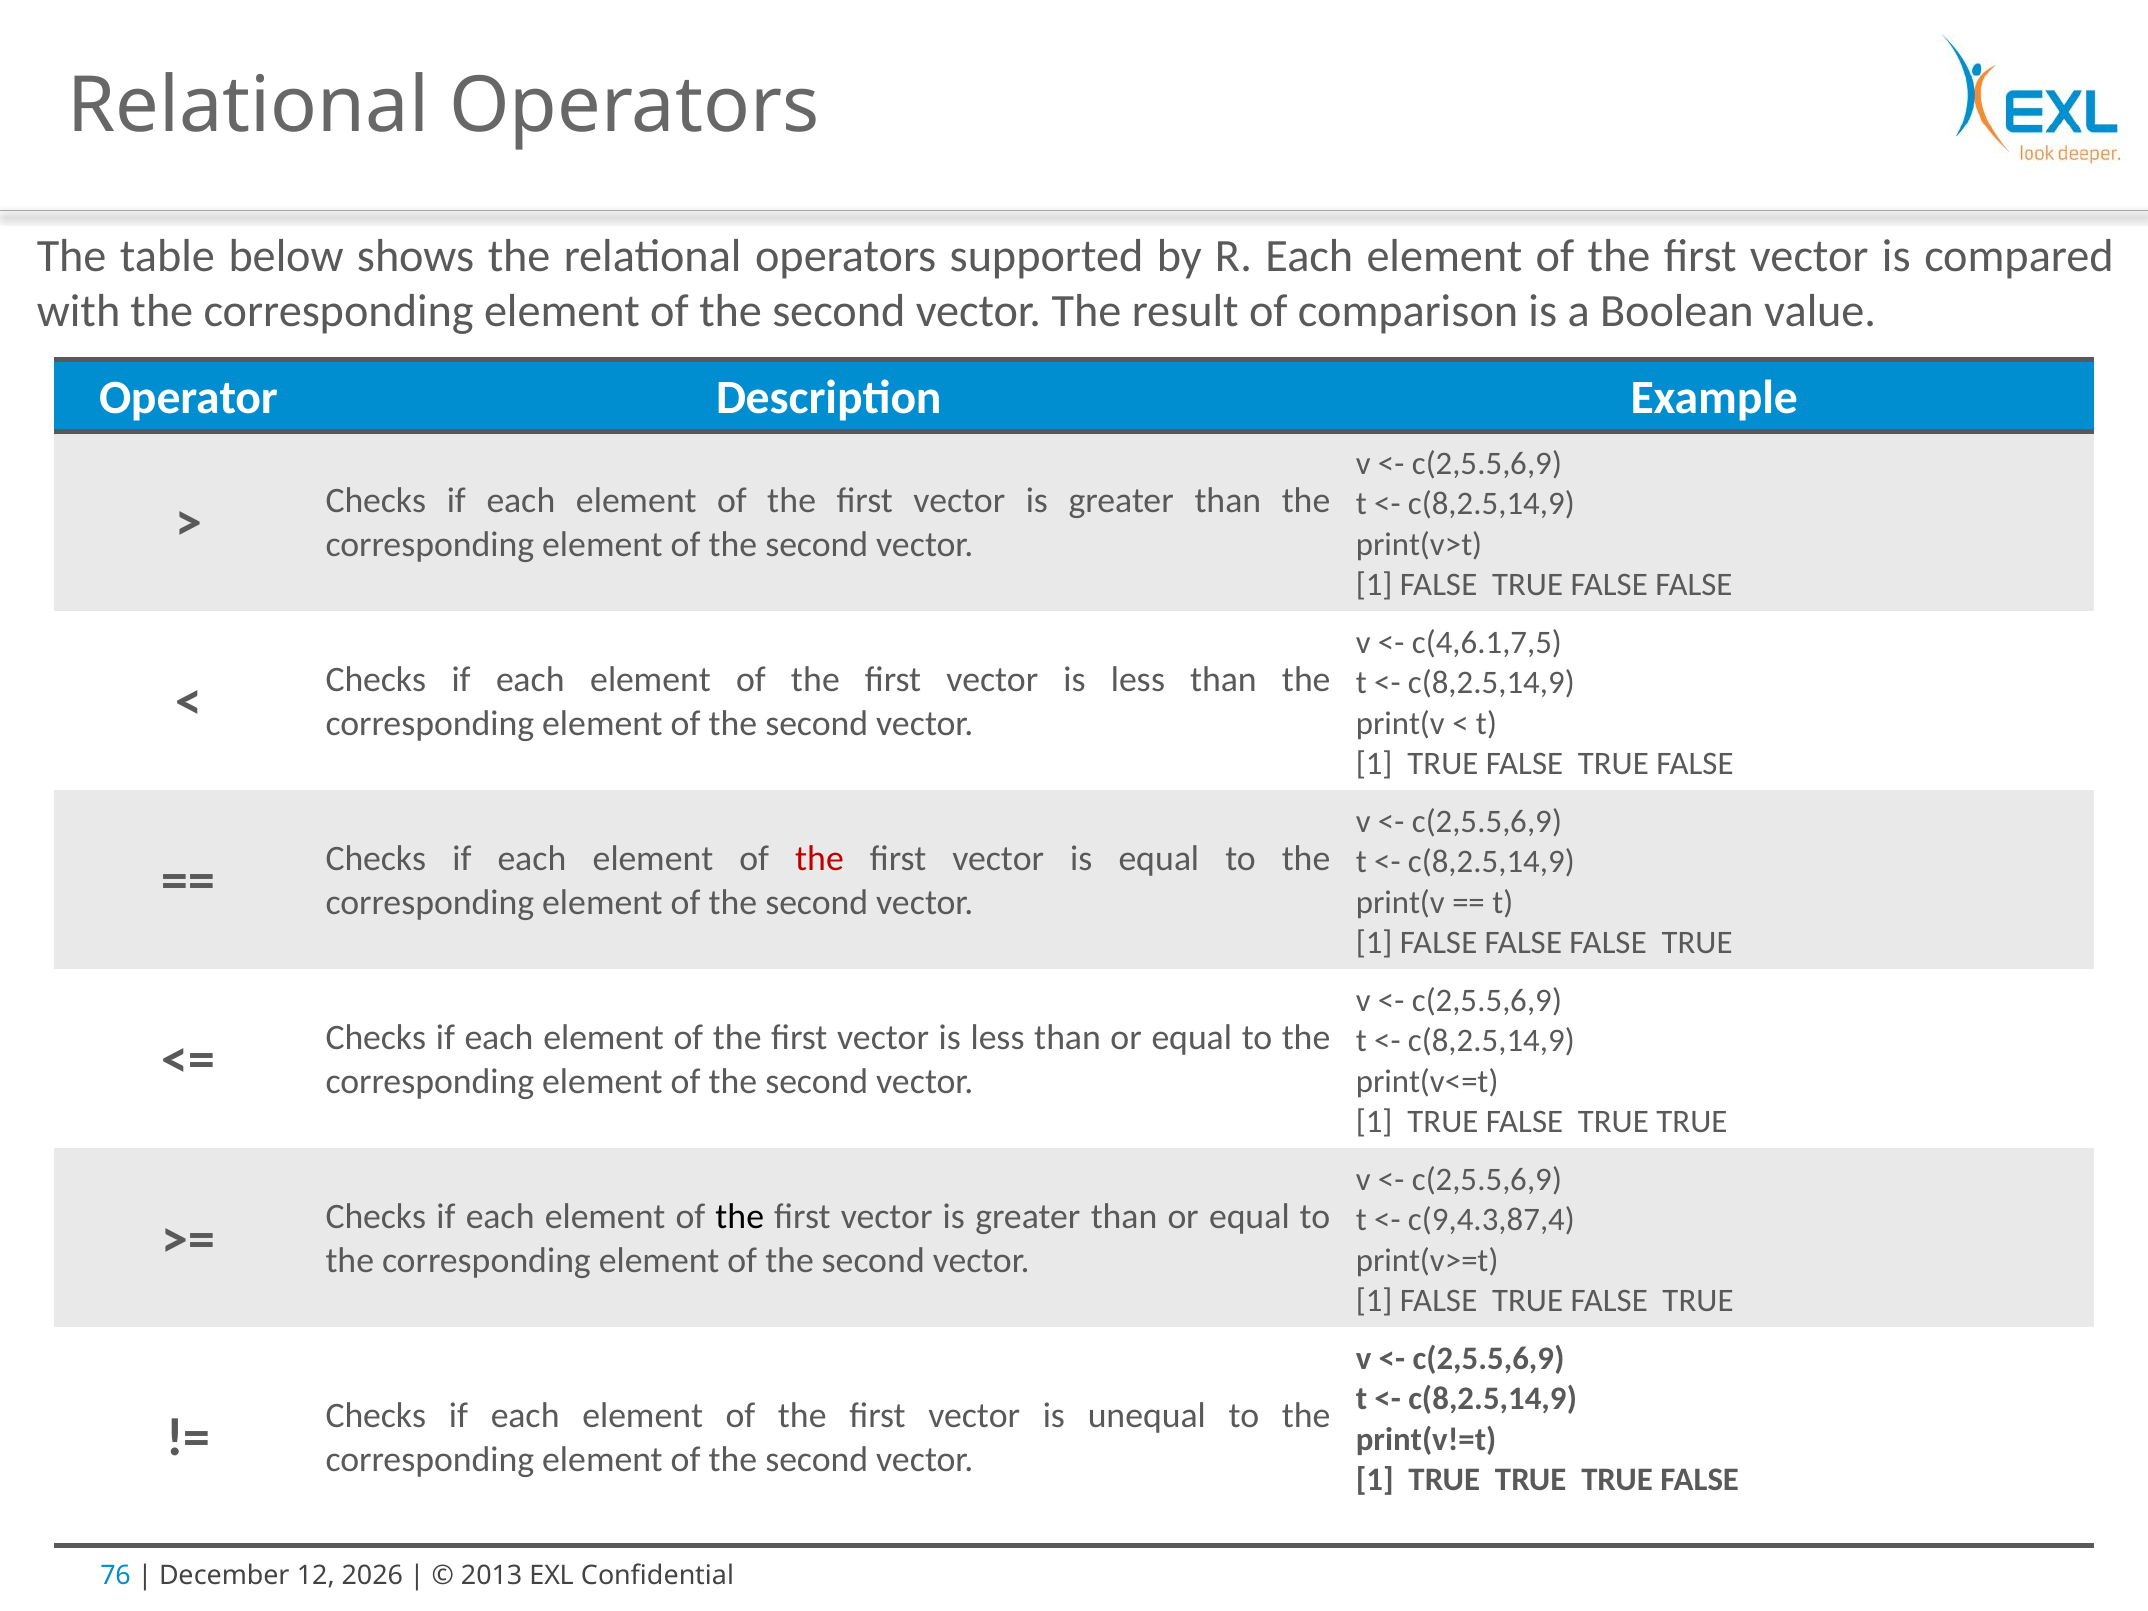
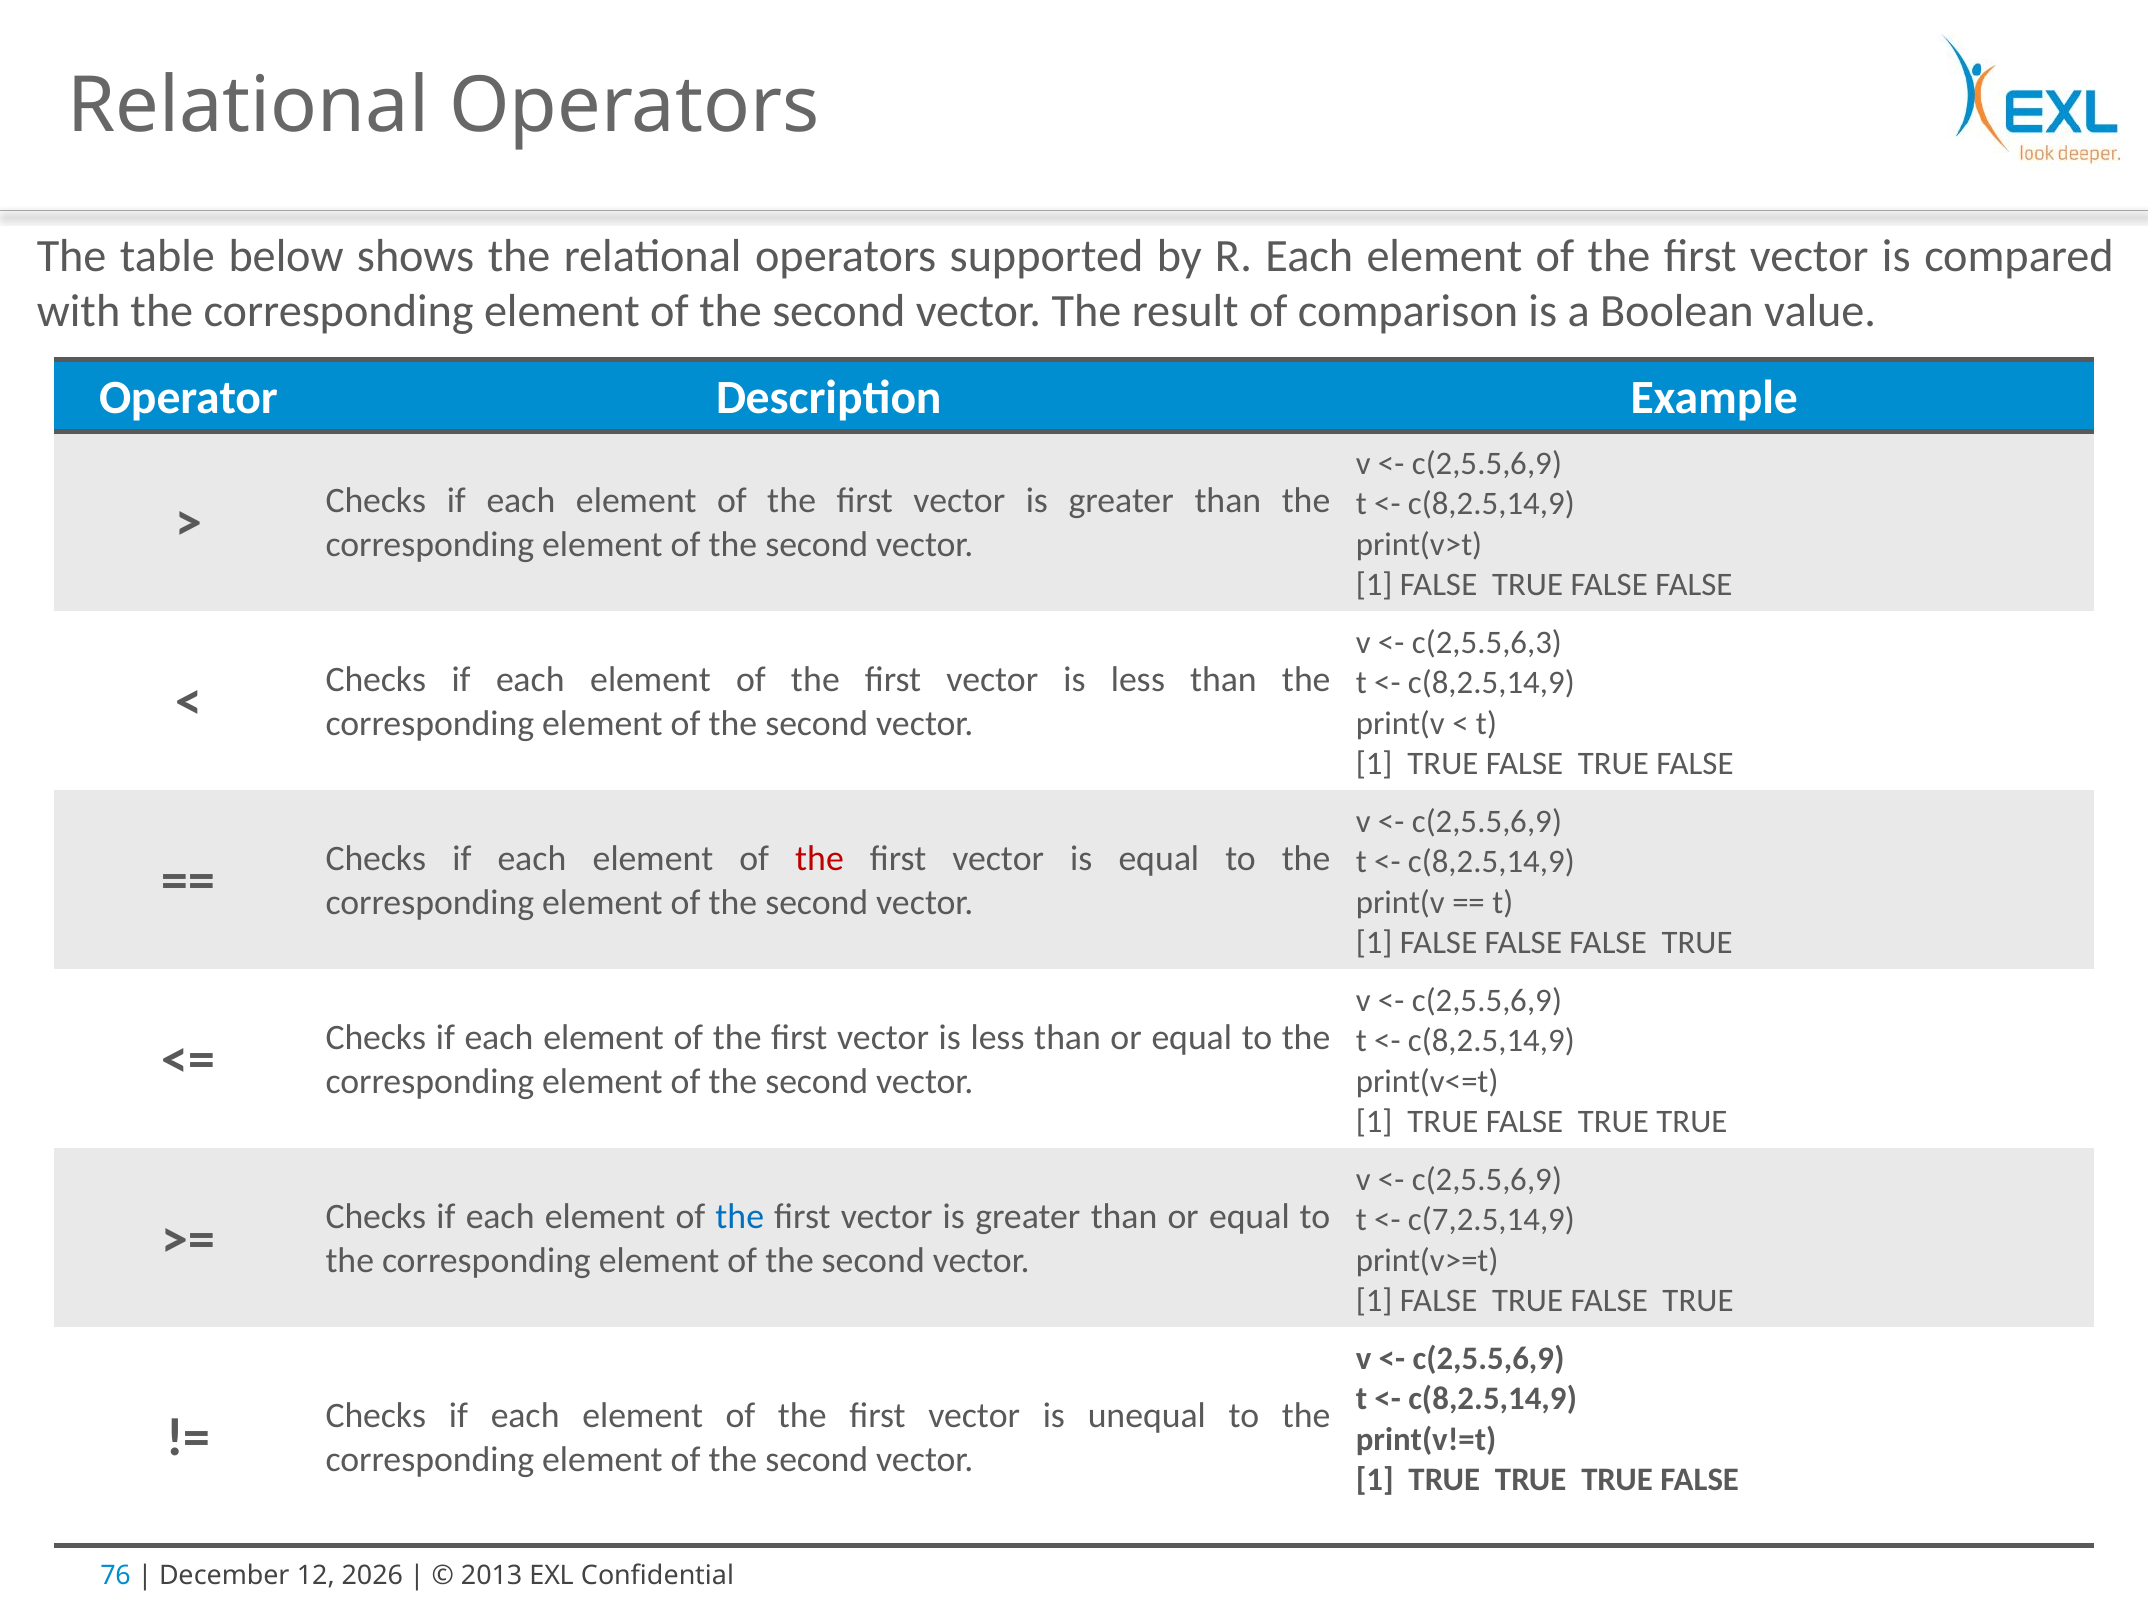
c(4,6.1,7,5: c(4,6.1,7,5 -> c(2,5.5,6,3 (1487, 642)
c(9,4.3,87,4: c(9,4.3,87,4 -> c(7,2.5,14,9 (1491, 1220)
the colour: black -> blue (740, 1217)
